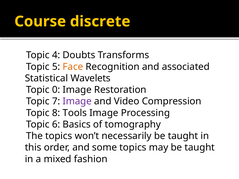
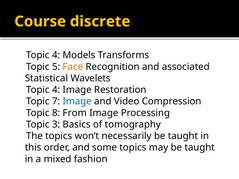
Doubts: Doubts -> Models (79, 55)
0: 0 -> 4 (56, 90)
Image colour: purple -> blue (77, 101)
Tools: Tools -> From (75, 113)
6: 6 -> 3 (56, 125)
